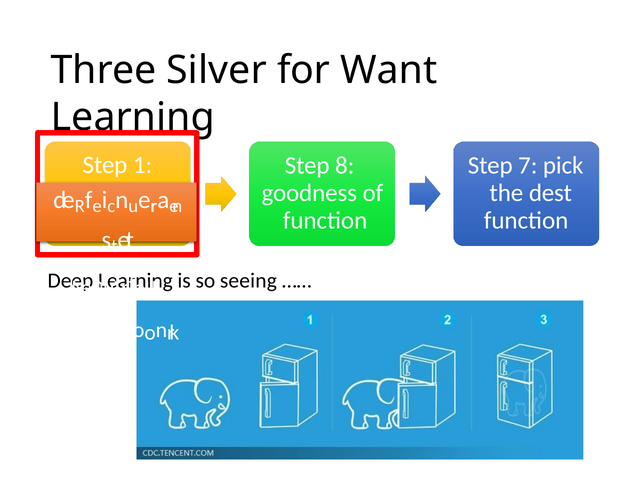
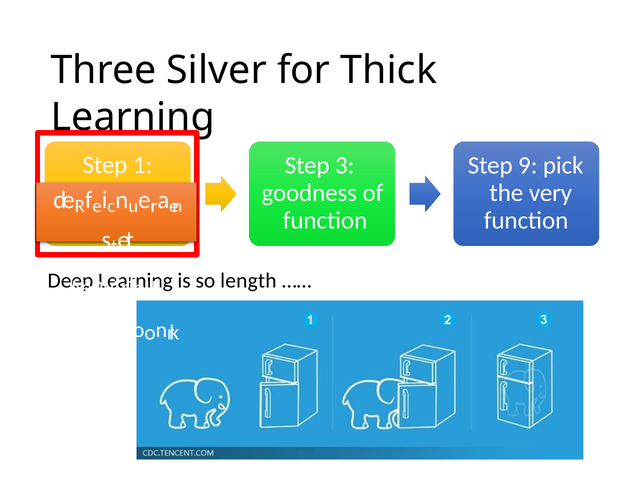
Want: Want -> Thick (389, 70)
8: 8 -> 3 (345, 166)
7: 7 -> 9 (528, 166)
dest: dest -> very (550, 193)
seeing: seeing -> length (248, 281)
